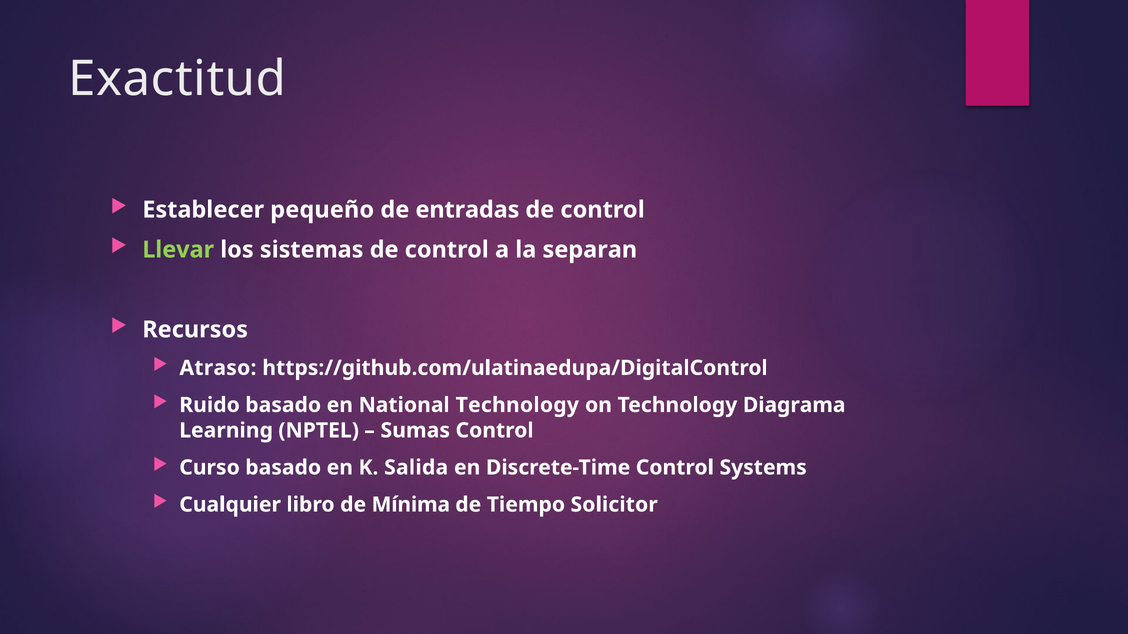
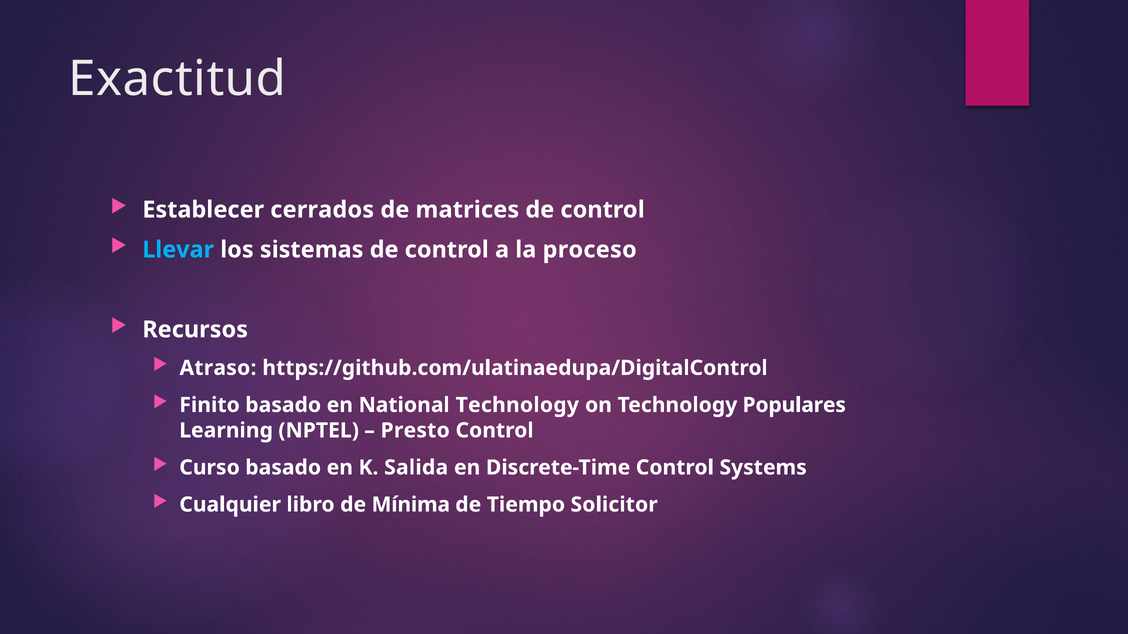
pequeño: pequeño -> cerrados (322, 210)
entradas: entradas -> matrices (467, 210)
Llevar colour: light green -> light blue (178, 250)
separan: separan -> proceso (590, 250)
Ruido: Ruido -> Finito (210, 405)
Diagrama: Diagrama -> Populares (794, 405)
Sumas: Sumas -> Presto (415, 431)
